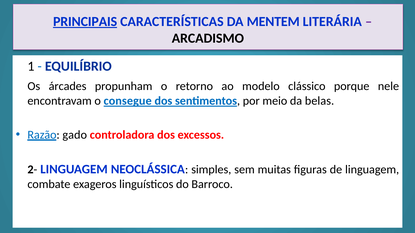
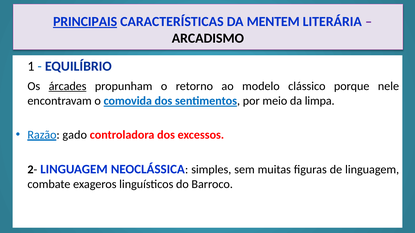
árcades underline: none -> present (68, 86)
consegue: consegue -> comovida (128, 101)
belas: belas -> limpa (320, 101)
